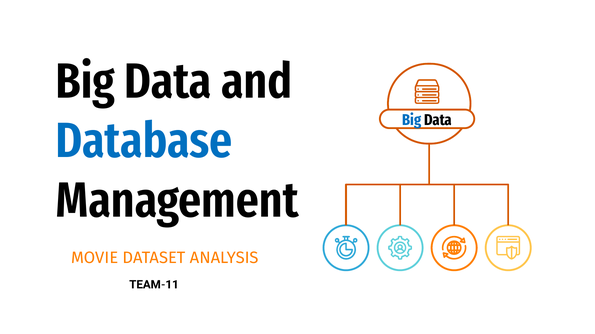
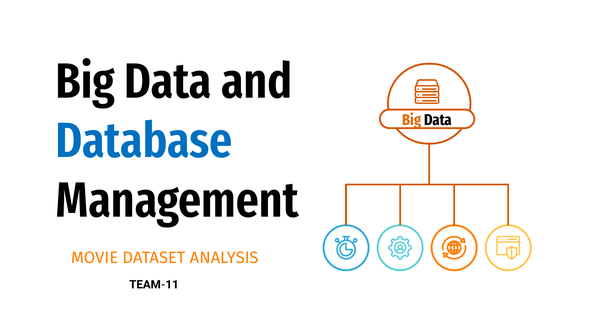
Big colour: blue -> orange (412, 120)
